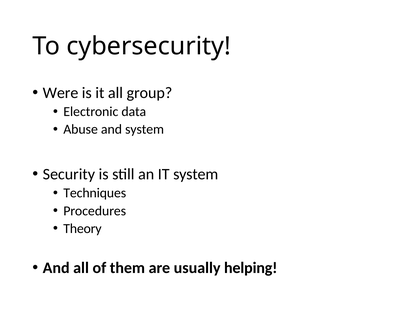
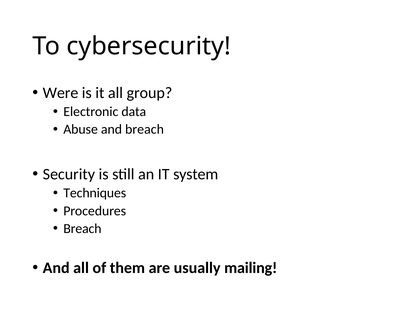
and system: system -> breach (144, 129)
Theory: Theory -> Breach (82, 228)
helping: helping -> mailing (251, 268)
